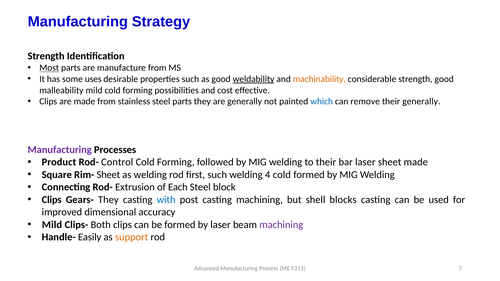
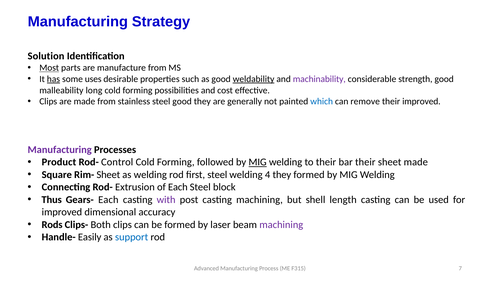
Strength: Strength -> Solution (46, 56)
has underline: none -> present (53, 79)
machinability colour: orange -> purple (319, 79)
malleability mild: mild -> long (94, 90)
steel parts: parts -> good (182, 102)
their generally: generally -> improved (421, 102)
MIG underline: none -> present (258, 162)
bar laser: laser -> their (365, 162)
first such: such -> steel (217, 175)
4 cold: cold -> they (282, 175)
Clips: Clips -> Thus (52, 200)
Gears- They: They -> Each (108, 200)
with colour: blue -> purple (166, 200)
blocks: blocks -> length (343, 200)
Mild: Mild -> Rods (52, 225)
support colour: orange -> blue (132, 237)
